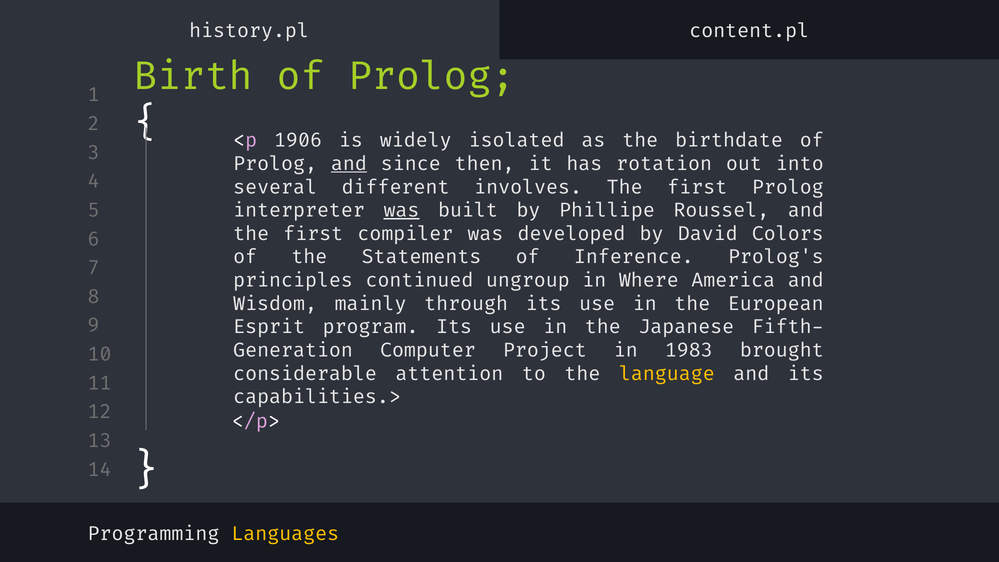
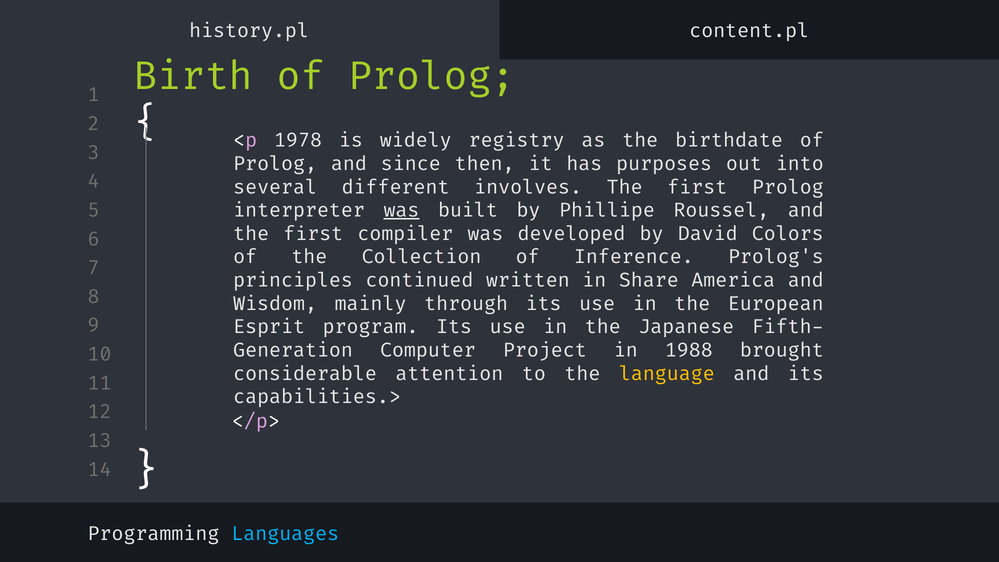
1906: 1906 -> 1978 (298, 140)
isolated: isolated -> registry (517, 140)
and underline: present -> none (349, 164)
rotation: rotation -> purposes (664, 164)
Statements: Statements -> Collection (422, 257)
ungroup: ungroup -> written (528, 280)
Where: Where -> Share (649, 280)
1983: 1983 -> 1988 (689, 350)
Languages colour: yellow -> light blue (285, 534)
